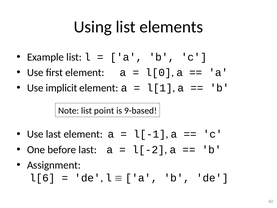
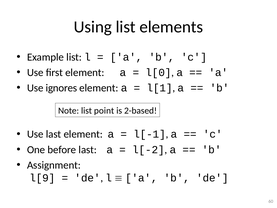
implicit: implicit -> ignores (61, 88)
9-based: 9-based -> 2-based (141, 111)
l[6: l[6 -> l[9 (42, 178)
